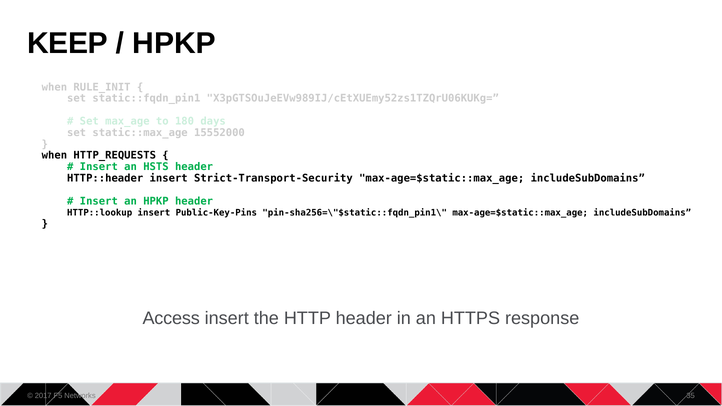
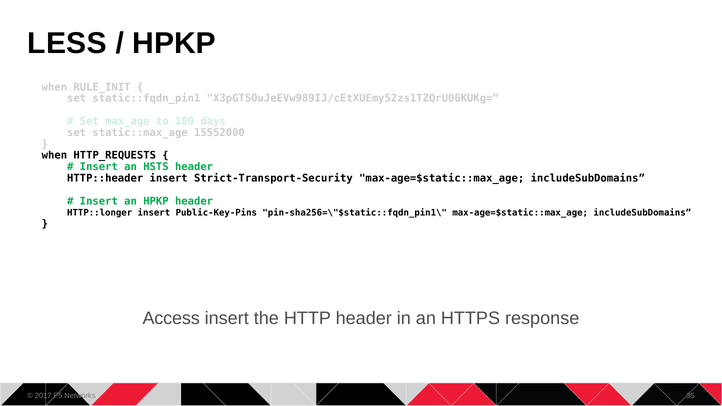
KEEP: KEEP -> LESS (67, 43)
HTTP::lookup: HTTP::lookup -> HTTP::longer (100, 213)
